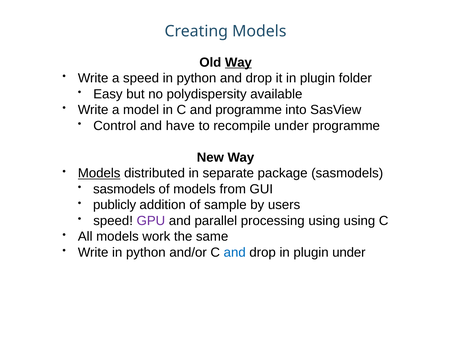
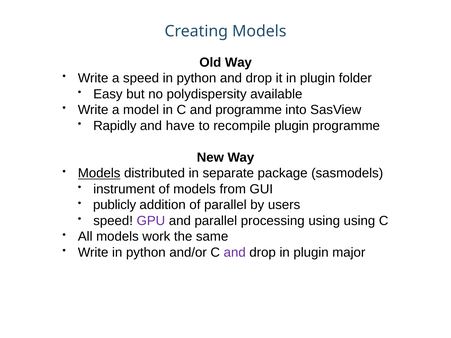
Way underline: present -> none (238, 62)
Control: Control -> Rapidly (115, 126)
recompile under: under -> plugin (292, 126)
sasmodels: sasmodels -> instrument (124, 189)
of sample: sample -> parallel (225, 205)
and colour: blue -> purple (235, 253)
plugin under: under -> major (349, 253)
